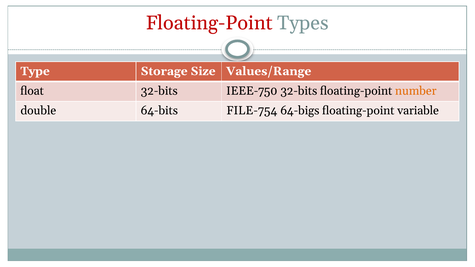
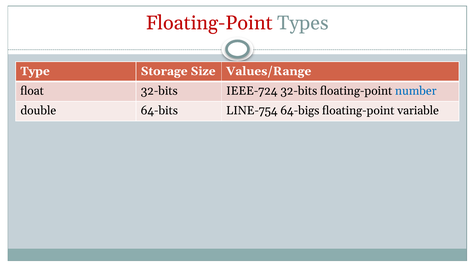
IEEE-750: IEEE-750 -> IEEE-724 (252, 91)
number colour: orange -> blue (416, 91)
FILE-754: FILE-754 -> LINE-754 (252, 111)
